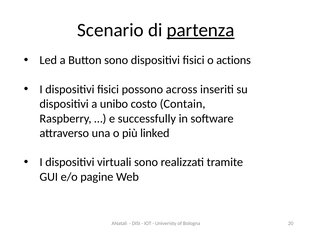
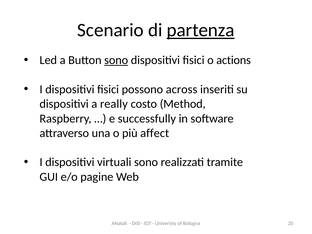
sono underline: none -> present (116, 60)
unibo: unibo -> really (114, 104)
Contain: Contain -> Method (183, 104)
linked: linked -> affect (155, 133)
